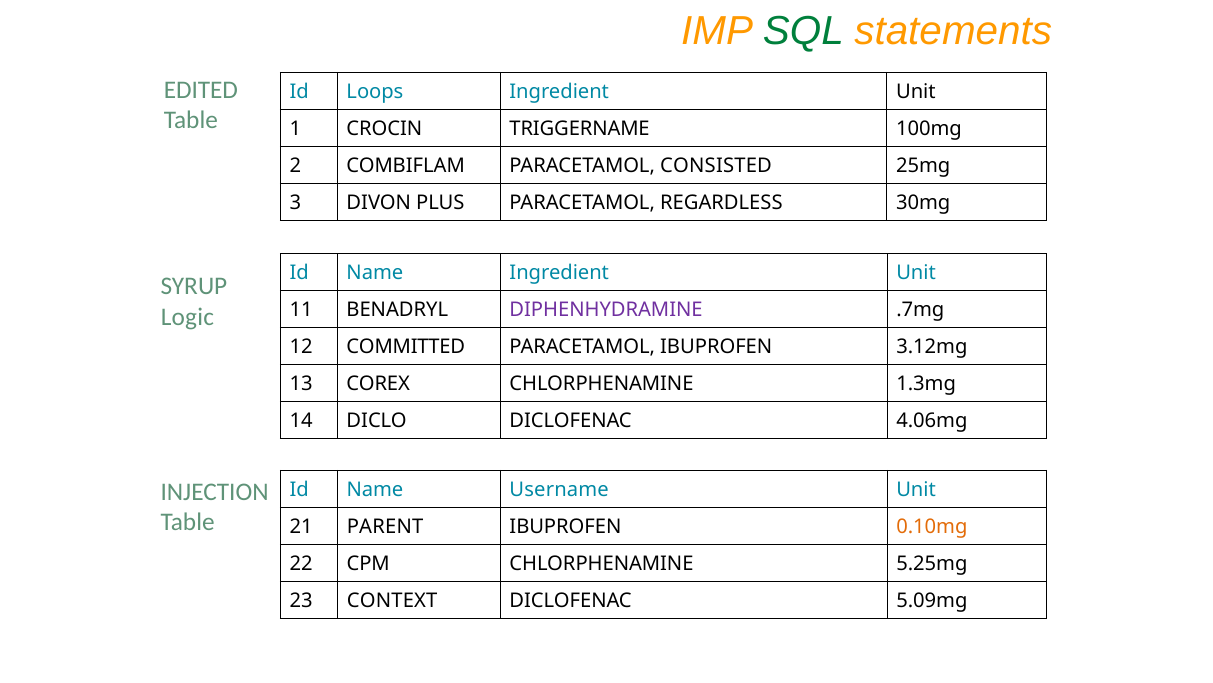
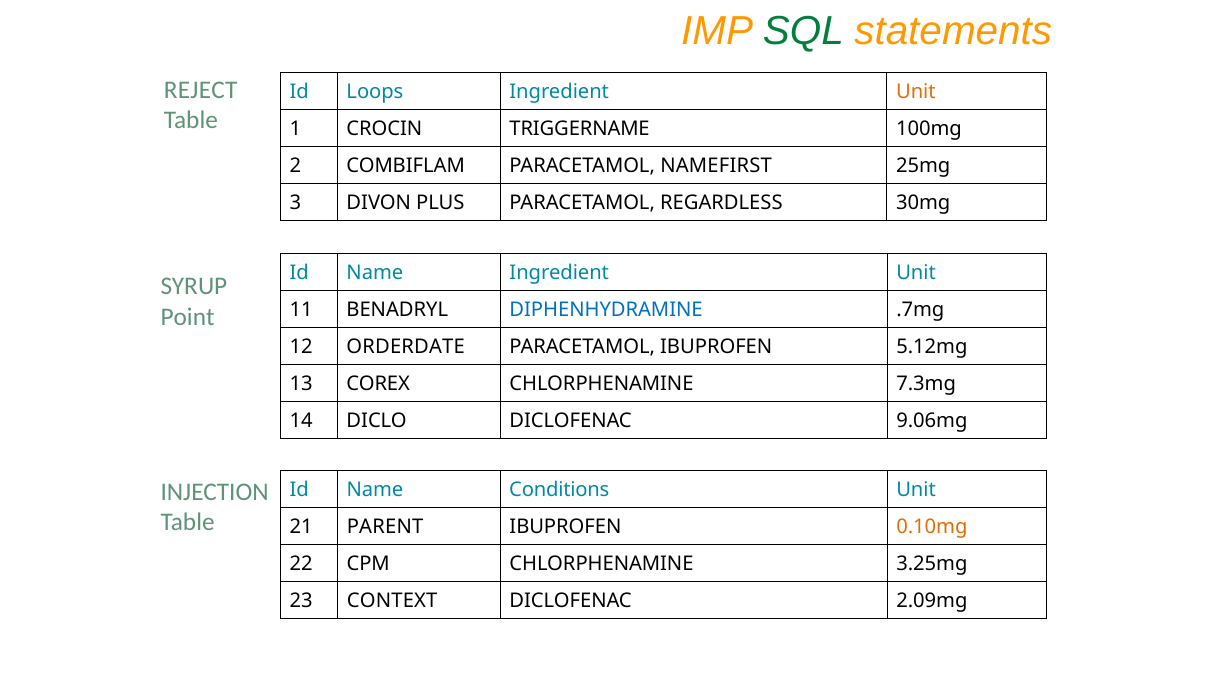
EDITED: EDITED -> REJECT (201, 90)
Unit colour: black -> orange (916, 92)
CONSISTED: CONSISTED -> NAMEFIRST (716, 165)
DIPHENHYDRAMINE colour: purple -> blue (606, 310)
Logic: Logic -> Point (188, 317)
COMMITTED: COMMITTED -> ORDERDATE (406, 347)
3.12mg: 3.12mg -> 5.12mg (932, 347)
1.3mg: 1.3mg -> 7.3mg (926, 384)
4.06mg: 4.06mg -> 9.06mg (932, 420)
Username: Username -> Conditions (559, 489)
5.25mg: 5.25mg -> 3.25mg (932, 563)
5.09mg: 5.09mg -> 2.09mg (932, 600)
